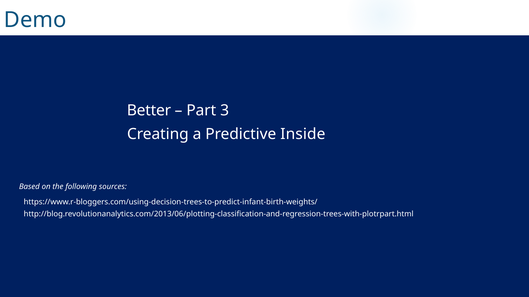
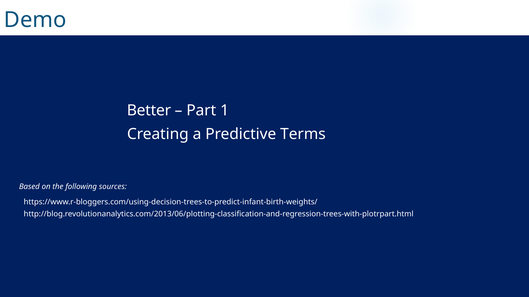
3: 3 -> 1 (225, 110)
Inside: Inside -> Terms (303, 134)
